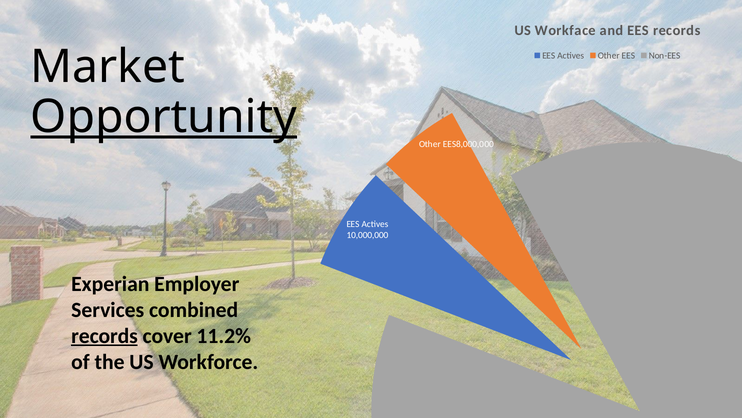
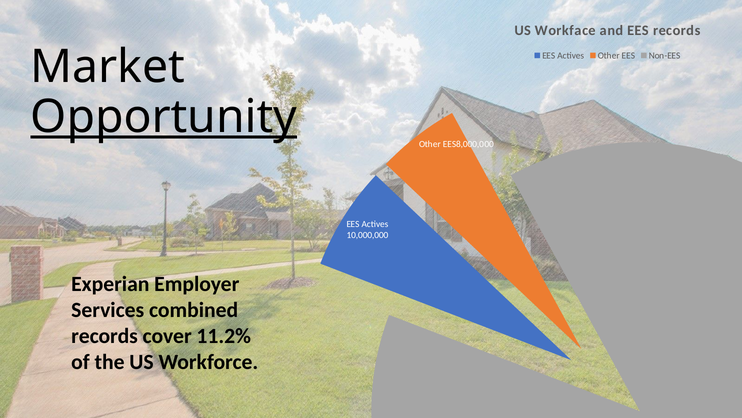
records underline: present -> none (105, 336)
